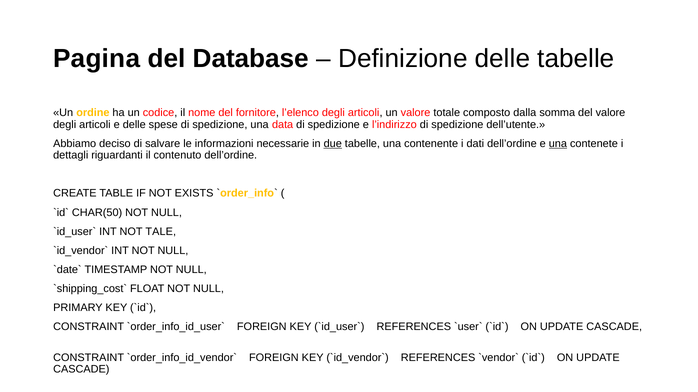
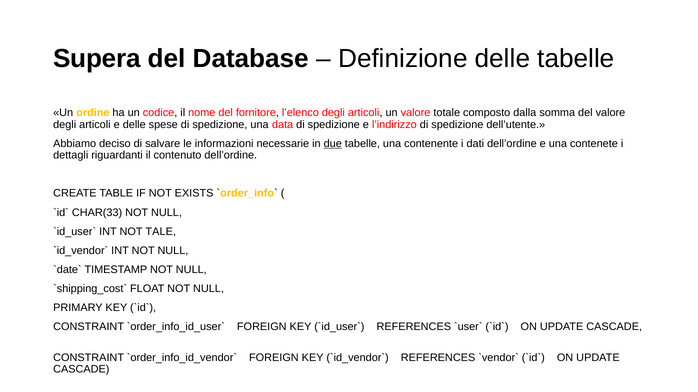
Pagina: Pagina -> Supera (97, 59)
una underline: present -> none (558, 144)
CHAR(50: CHAR(50 -> CHAR(33 (97, 213)
